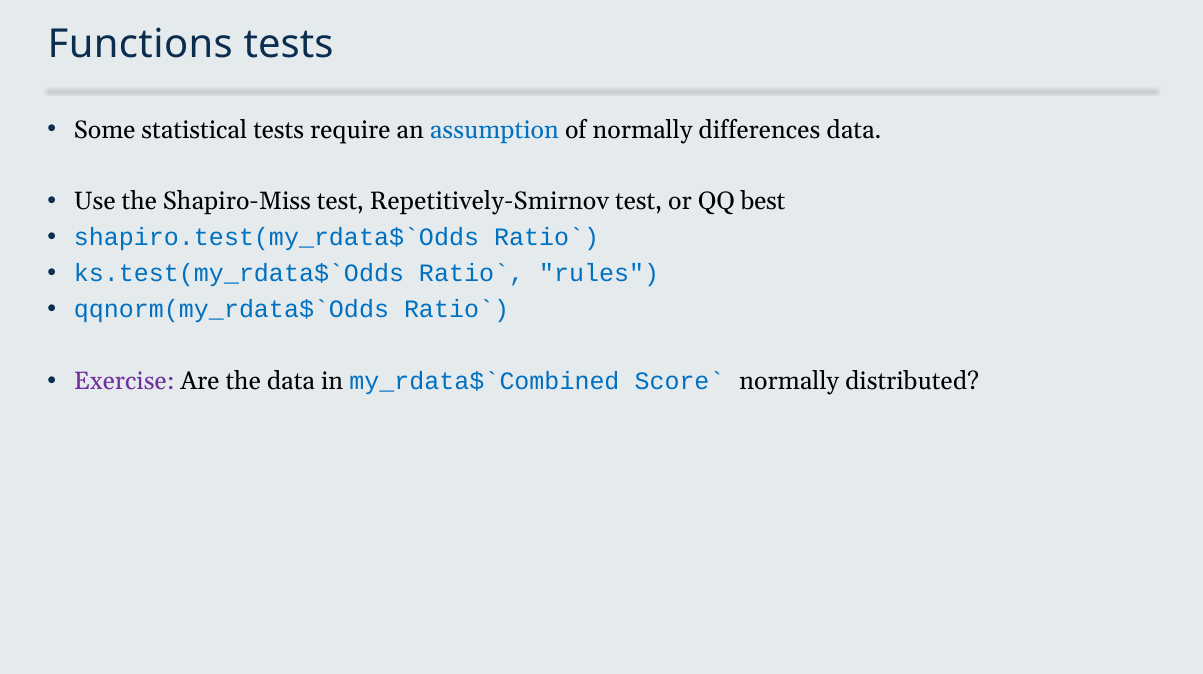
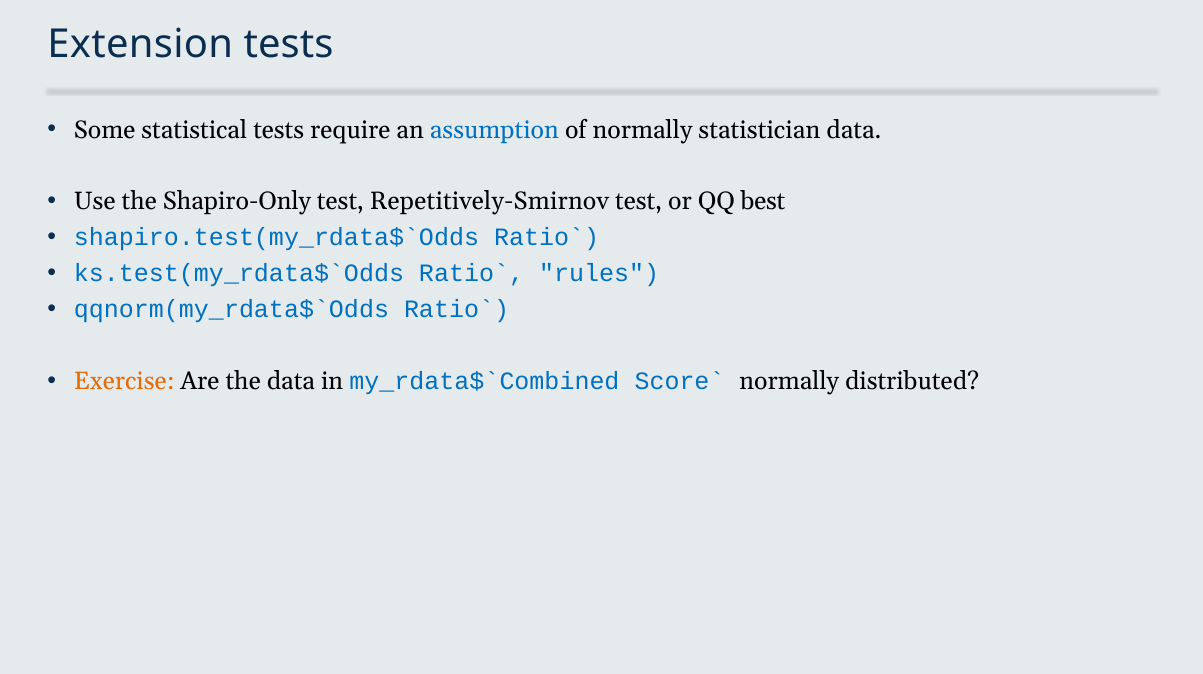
Functions: Functions -> Extension (140, 44)
differences: differences -> statistician (759, 130)
Shapiro-Miss: Shapiro-Miss -> Shapiro-Only (237, 202)
Exercise colour: purple -> orange (124, 381)
